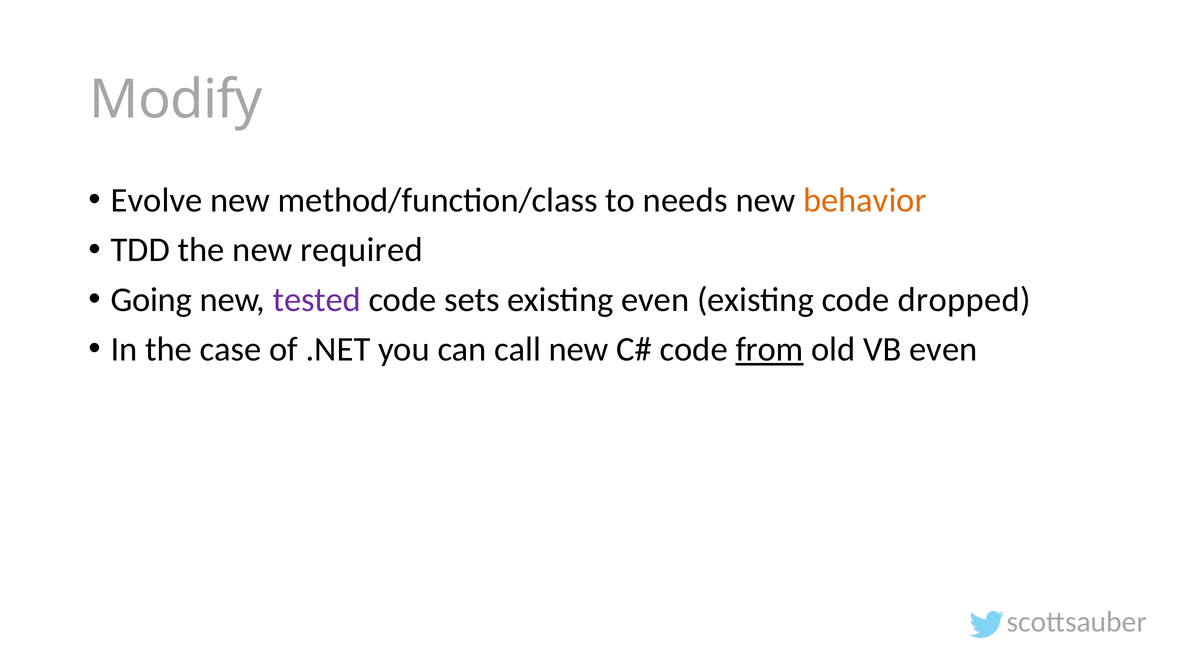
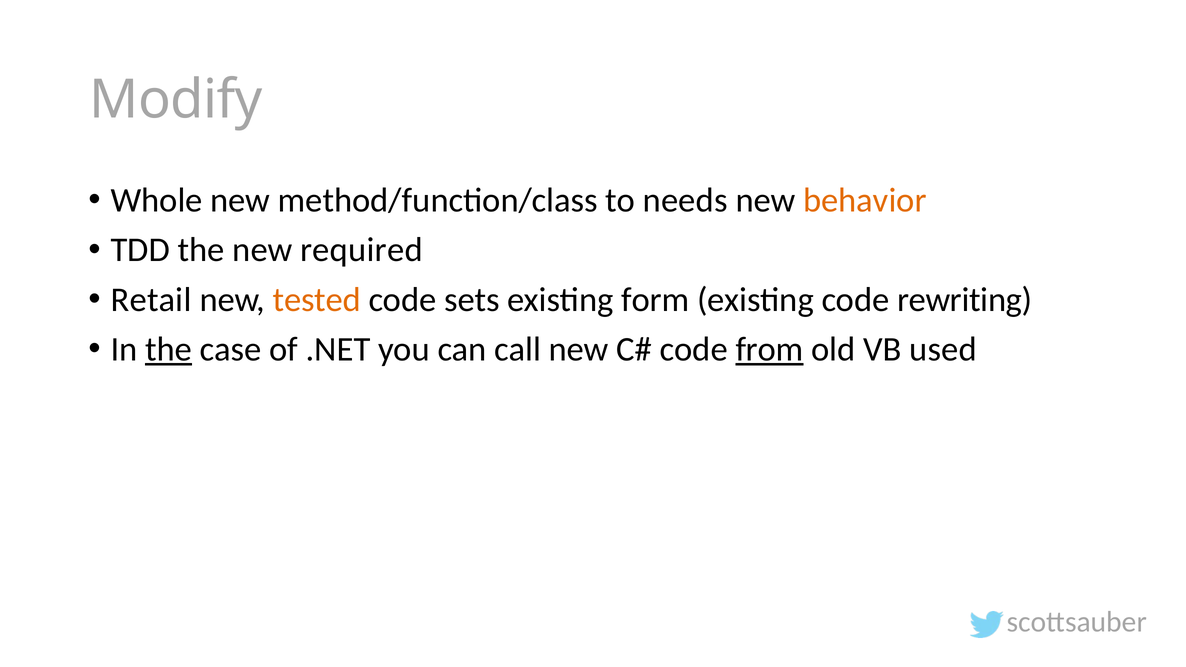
Evolve: Evolve -> Whole (157, 200)
Going: Going -> Retail (151, 300)
tested colour: purple -> orange (317, 300)
existing even: even -> form (655, 300)
dropped: dropped -> rewriting (965, 300)
the underline: none -> present (169, 349)
VB even: even -> used (943, 349)
